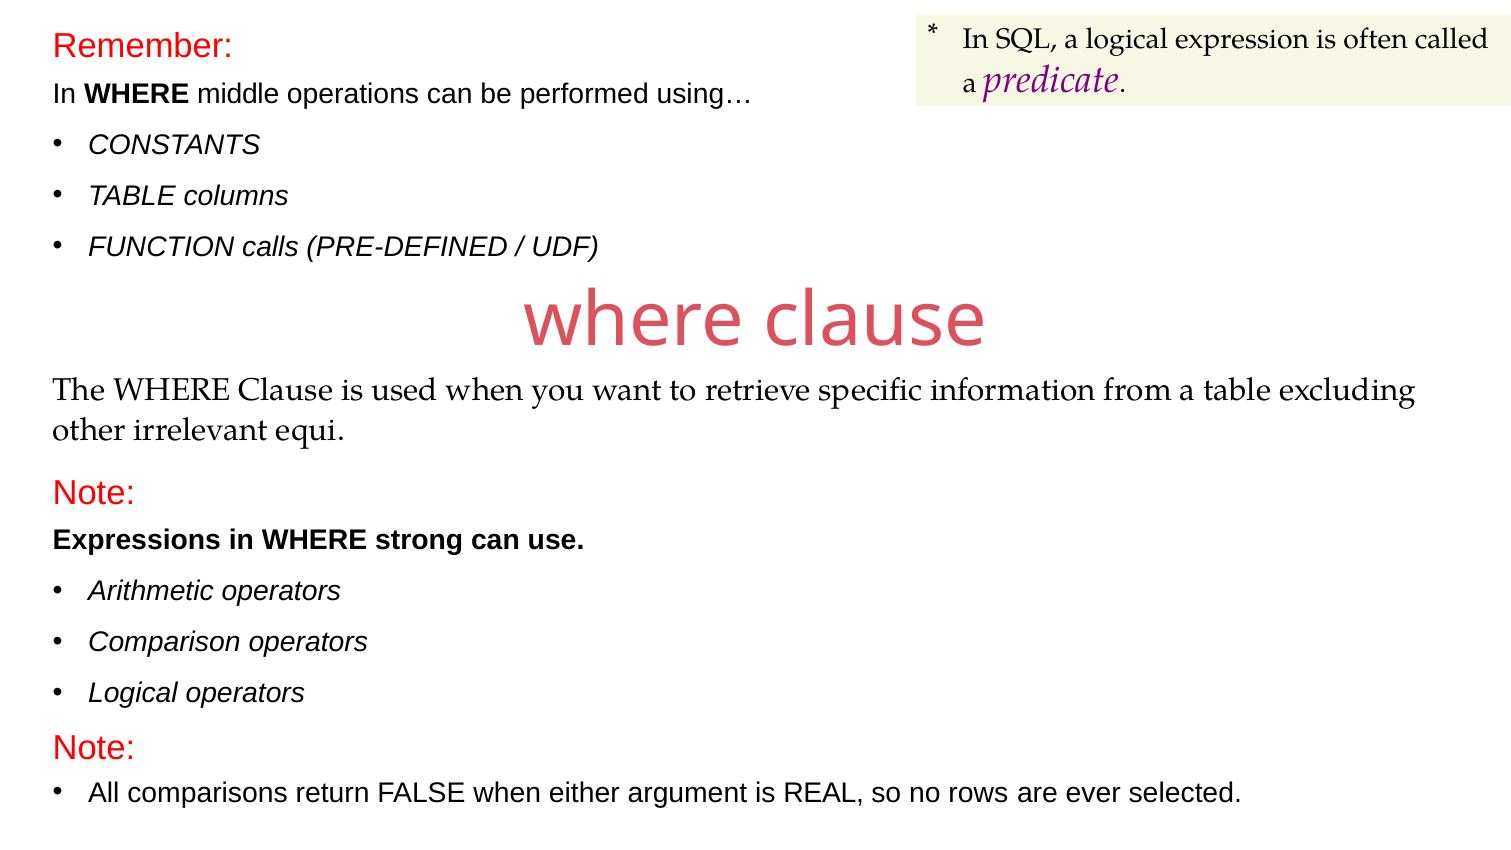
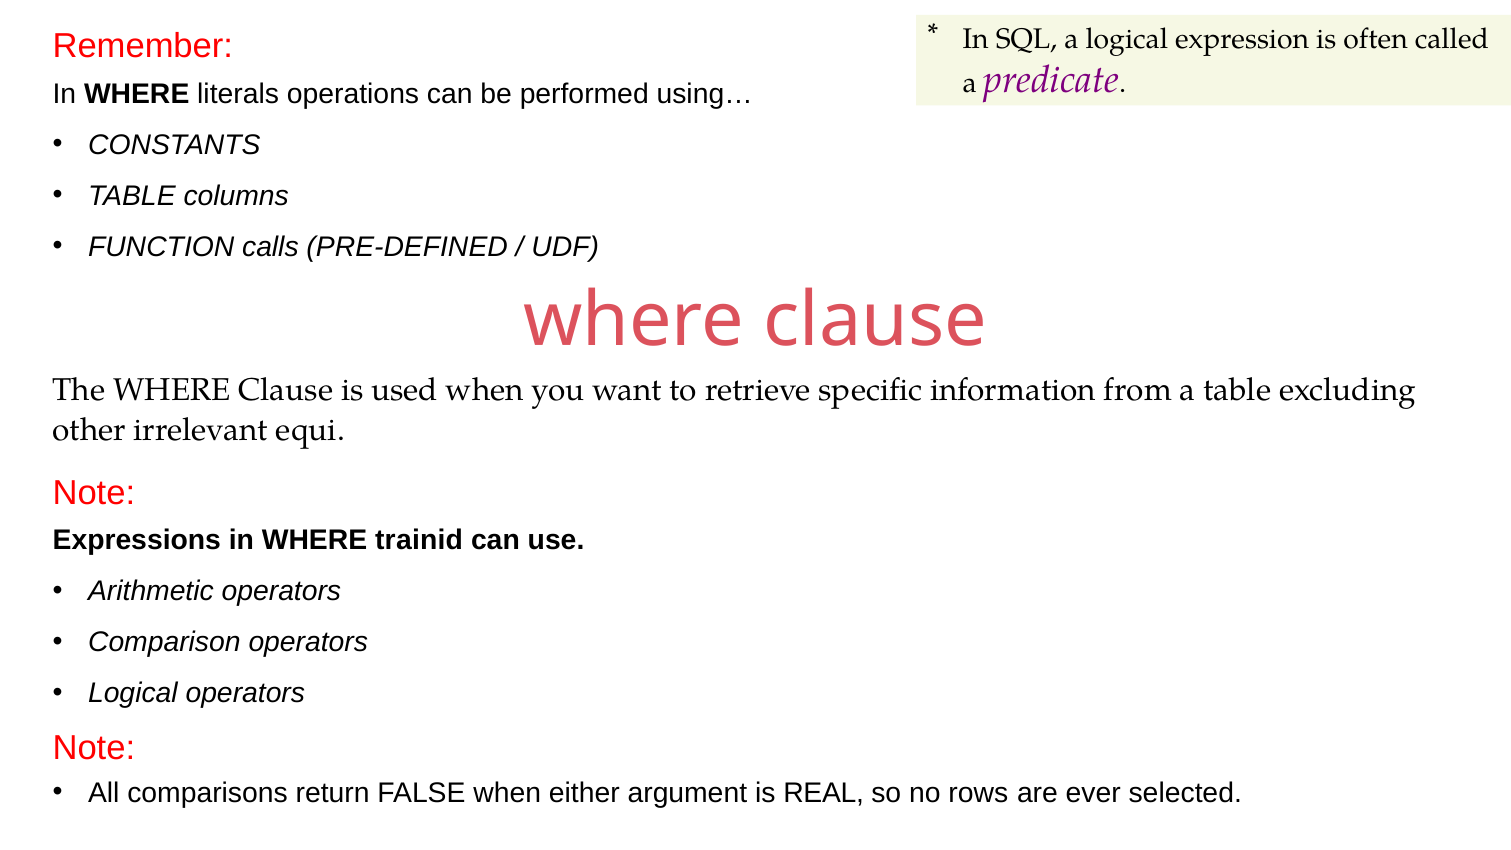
middle: middle -> literals (238, 94)
strong: strong -> trainid (419, 541)
